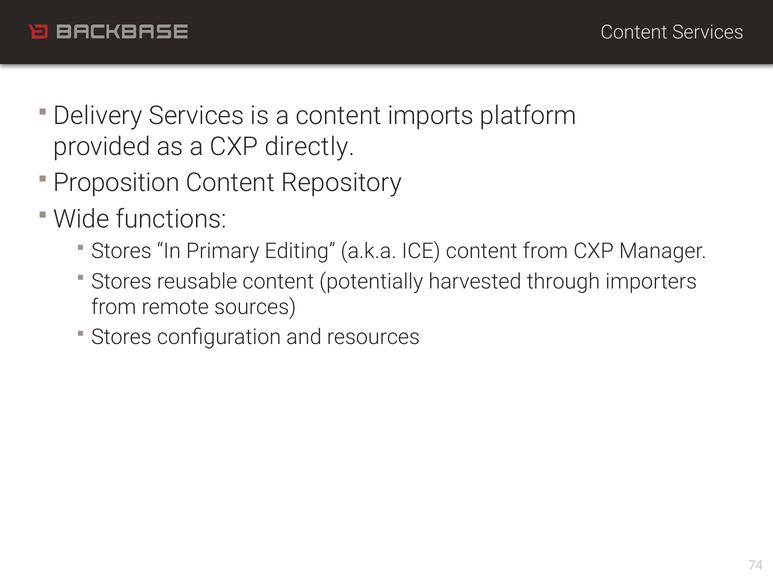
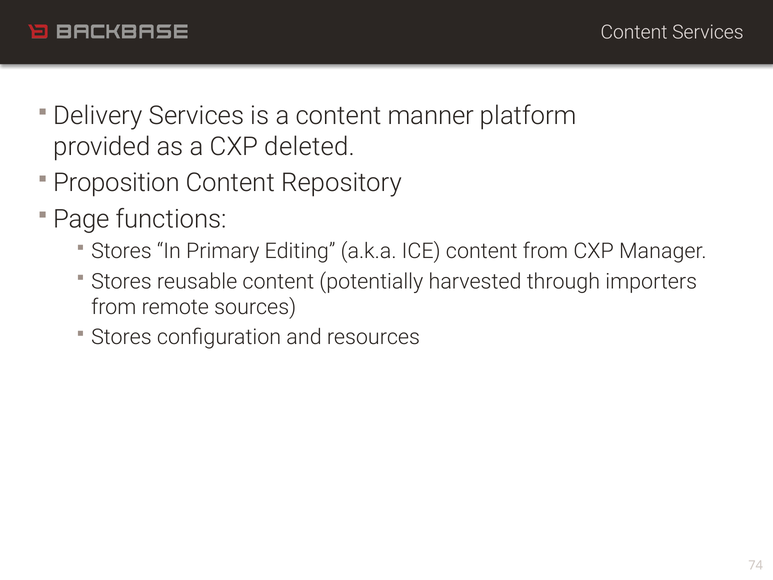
imports: imports -> manner (431, 116)
directly: directly -> deleted (310, 147)
Wide: Wide -> Page (81, 219)
